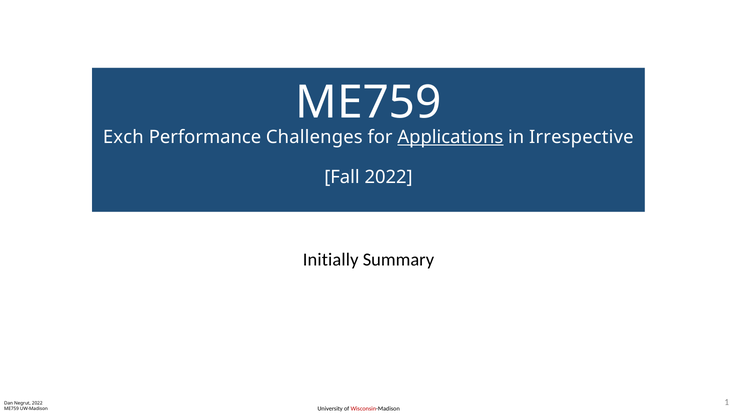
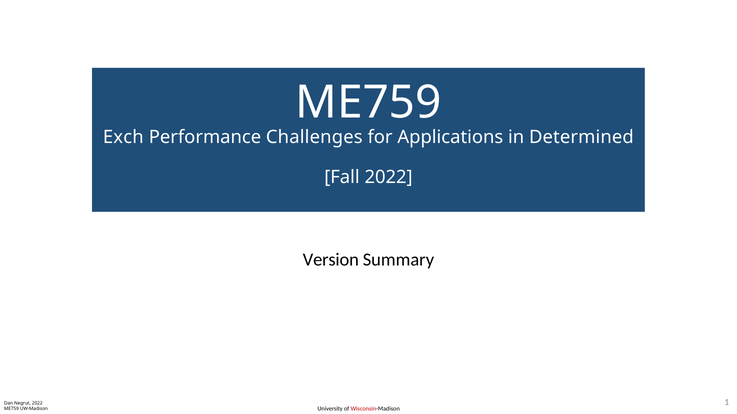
Applications underline: present -> none (450, 137)
Irrespective: Irrespective -> Determined (581, 137)
Initially: Initially -> Version (331, 260)
